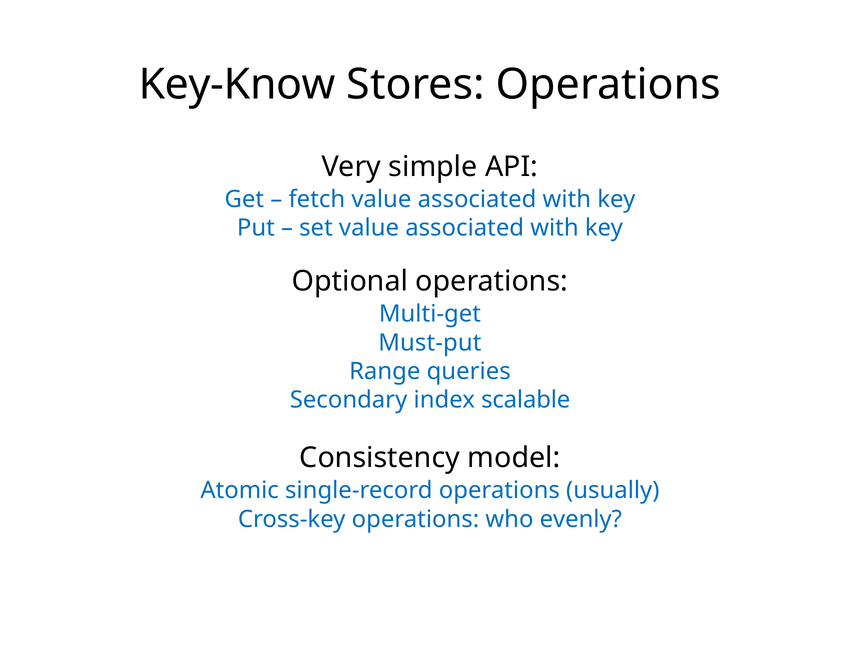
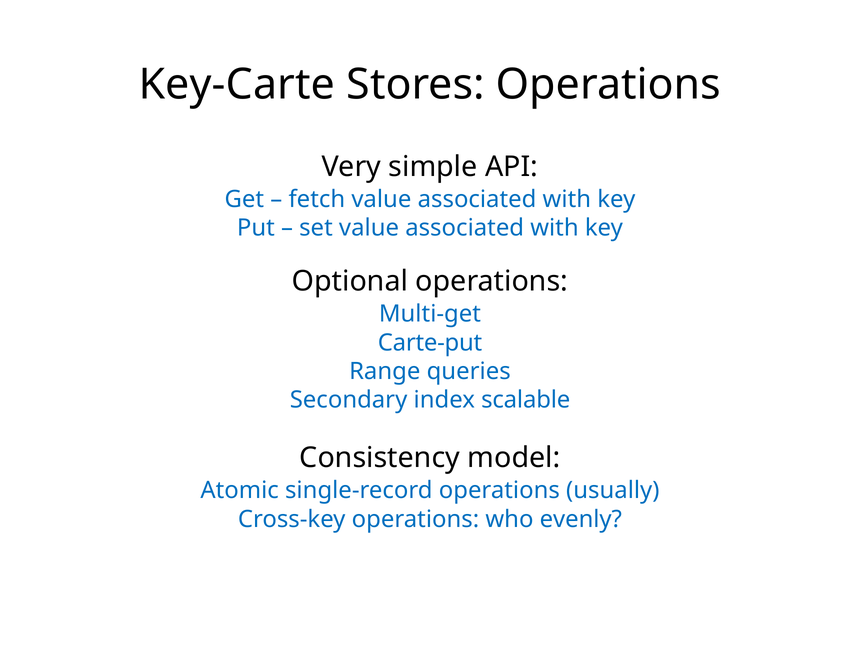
Key-Know: Key-Know -> Key-Carte (237, 85)
Must-put: Must-put -> Carte-put (430, 343)
